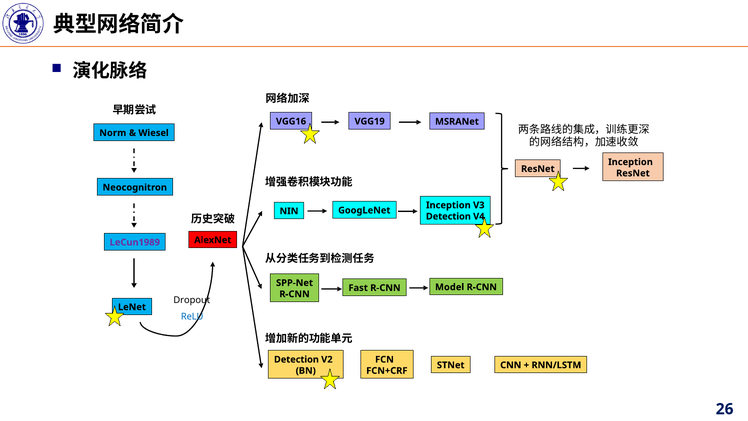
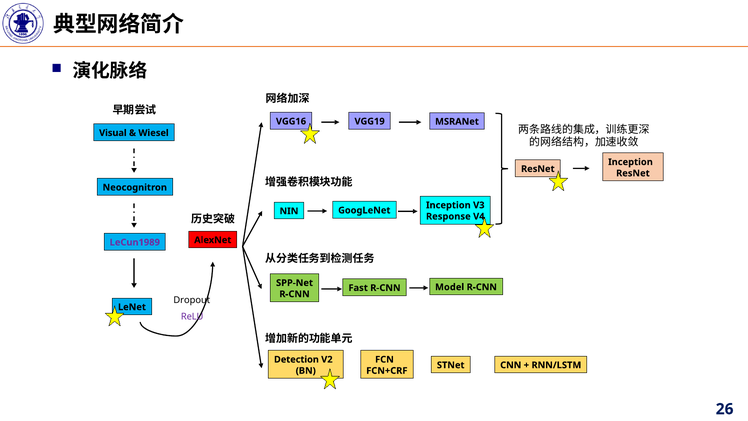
Norm: Norm -> Visual (113, 133)
Detection: Detection -> Response (448, 216)
ReLU colour: blue -> purple (192, 316)
